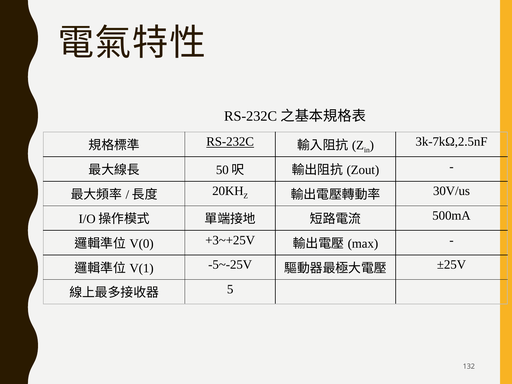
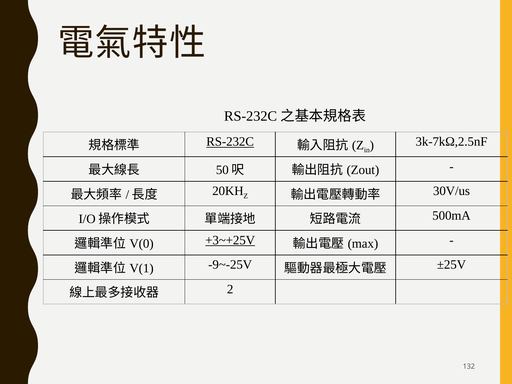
+3~+25V underline: none -> present (230, 240)
-5~-25V: -5~-25V -> -9~-25V (230, 265)
5: 5 -> 2 (230, 289)
